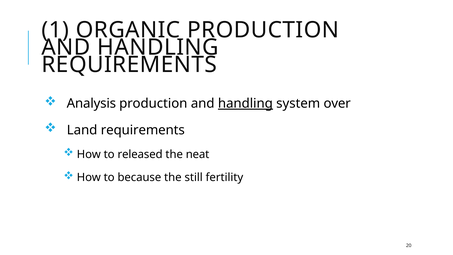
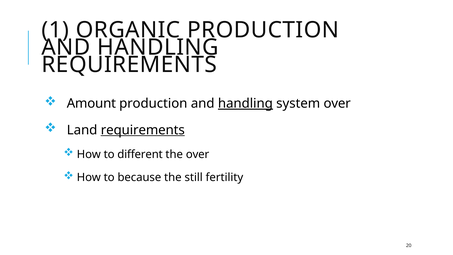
Analysis: Analysis -> Amount (91, 103)
requirements underline: none -> present (143, 130)
released: released -> different (140, 154)
the neat: neat -> over (198, 154)
